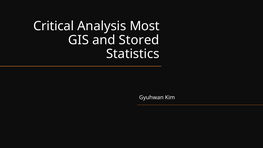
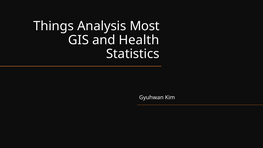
Critical: Critical -> Things (54, 26)
Stored: Stored -> Health (139, 40)
